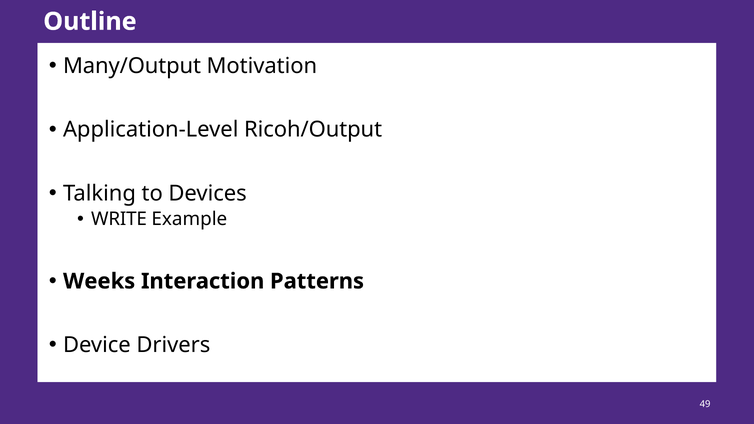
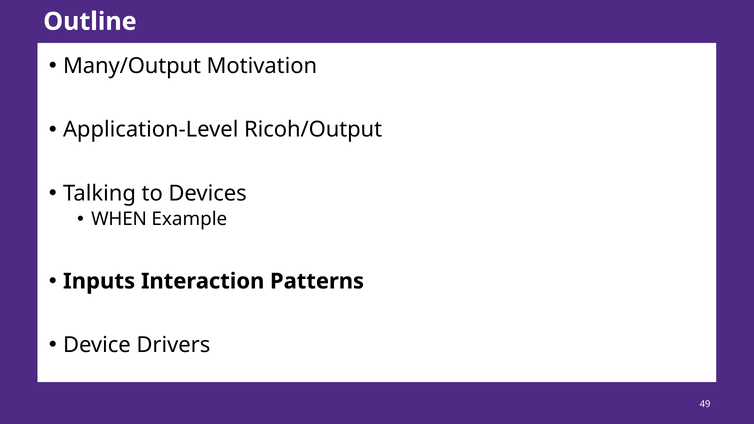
WRITE: WRITE -> WHEN (119, 219)
Weeks: Weeks -> Inputs (99, 281)
